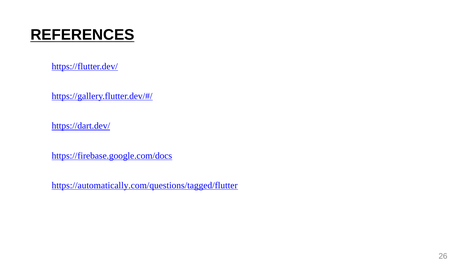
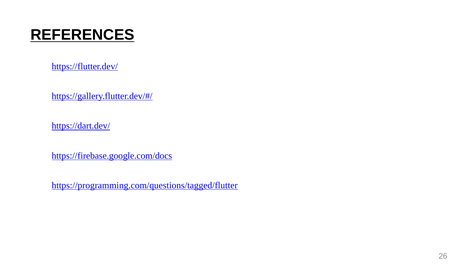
https://automatically.com/questions/tagged/flutter: https://automatically.com/questions/tagged/flutter -> https://programming.com/questions/tagged/flutter (145, 185)
